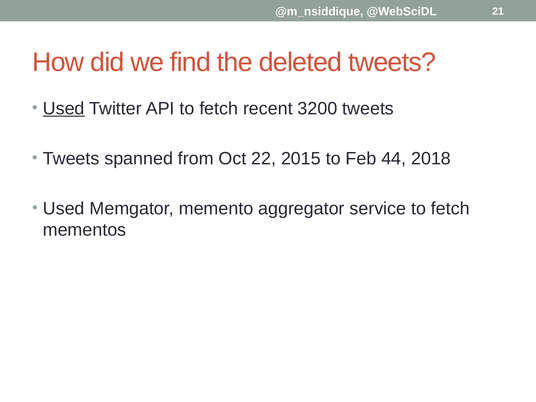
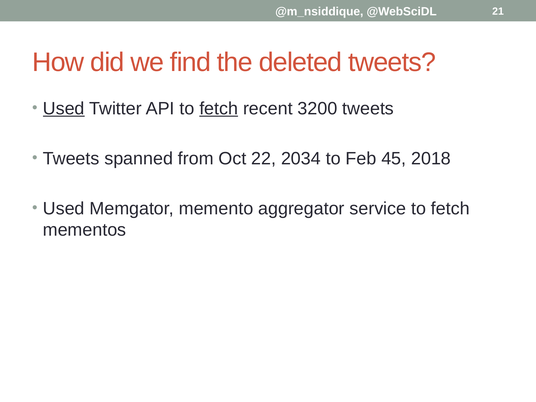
fetch underline: none -> present (219, 108)
2015: 2015 -> 2034 (301, 158)
44: 44 -> 45 (394, 158)
